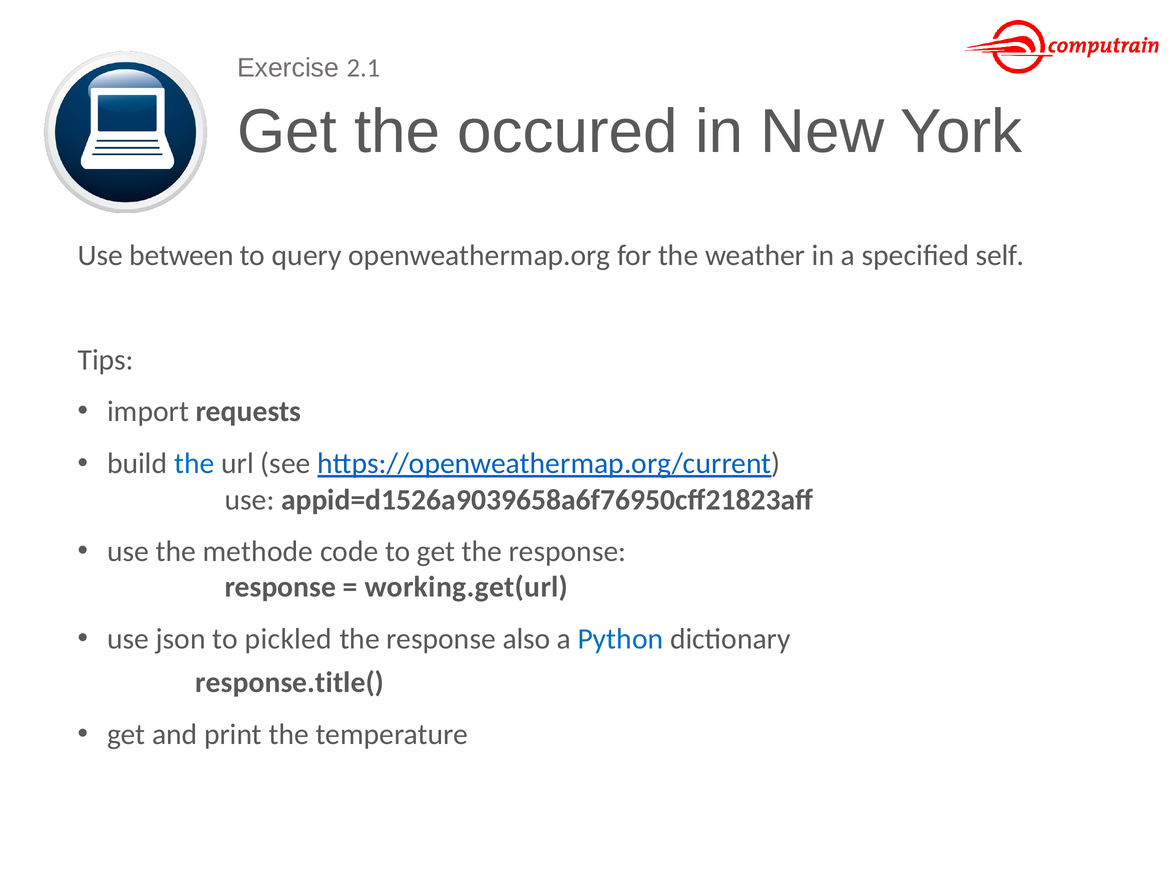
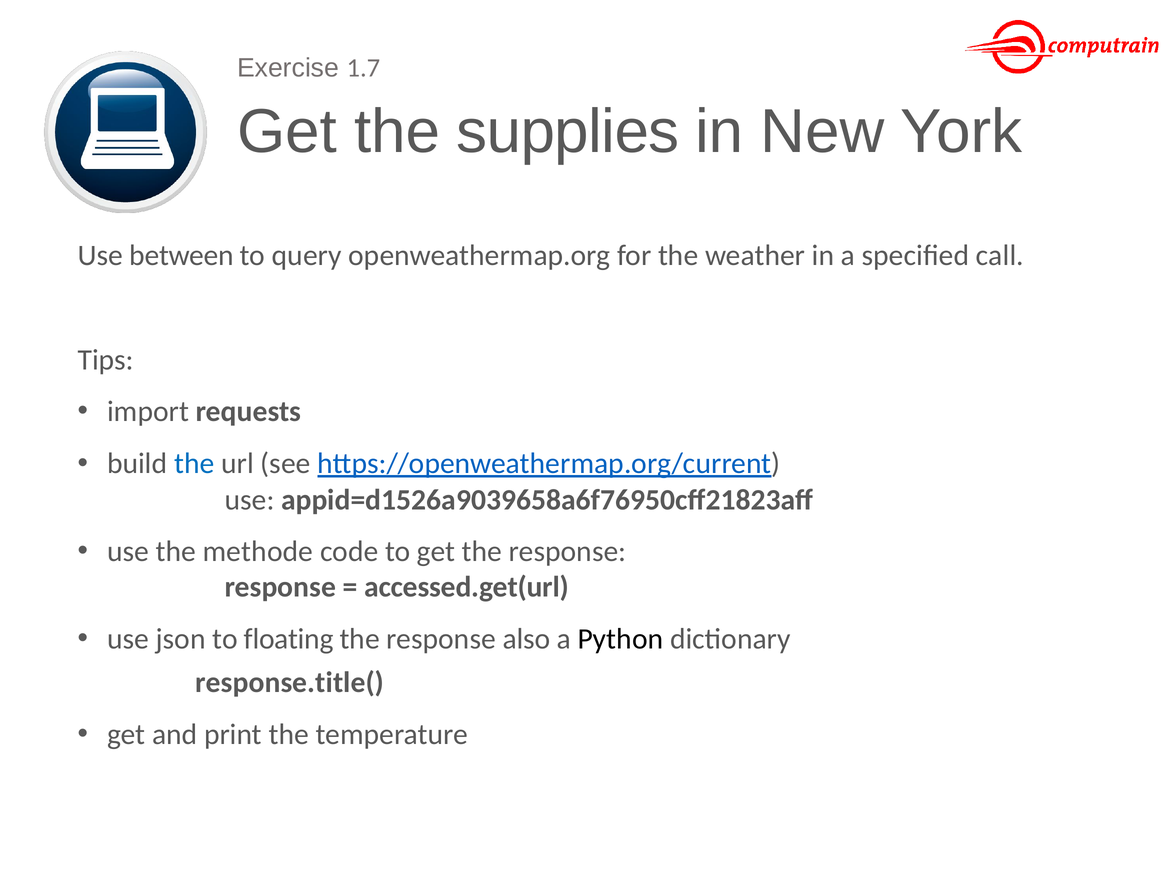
2.1: 2.1 -> 1.7 (363, 68)
occured: occured -> supplies (568, 132)
self: self -> call (1000, 256)
working.get(url: working.get(url -> accessed.get(url (467, 587)
pickled: pickled -> floating (289, 639)
Python colour: blue -> black (620, 639)
